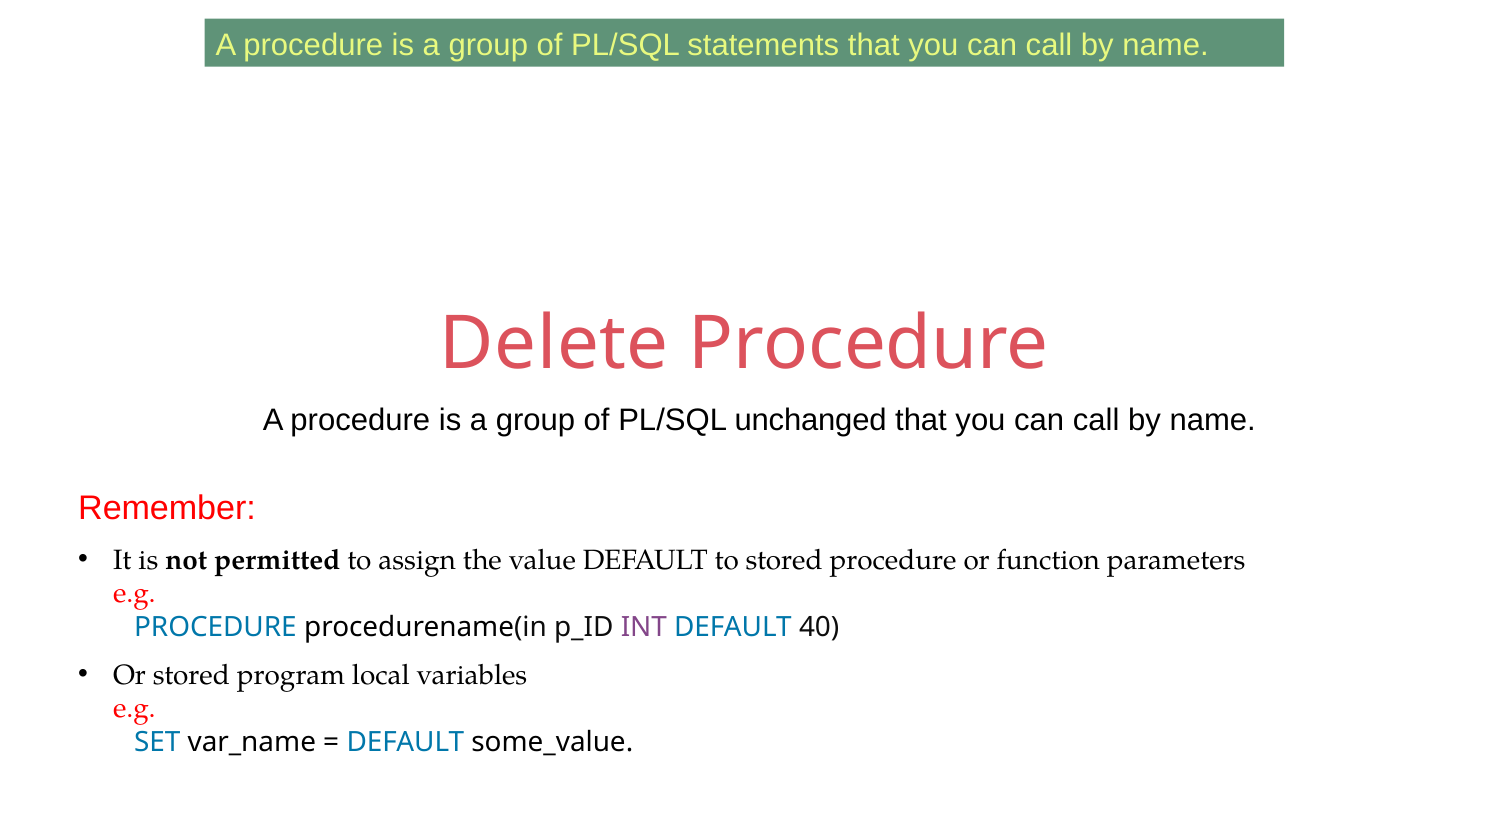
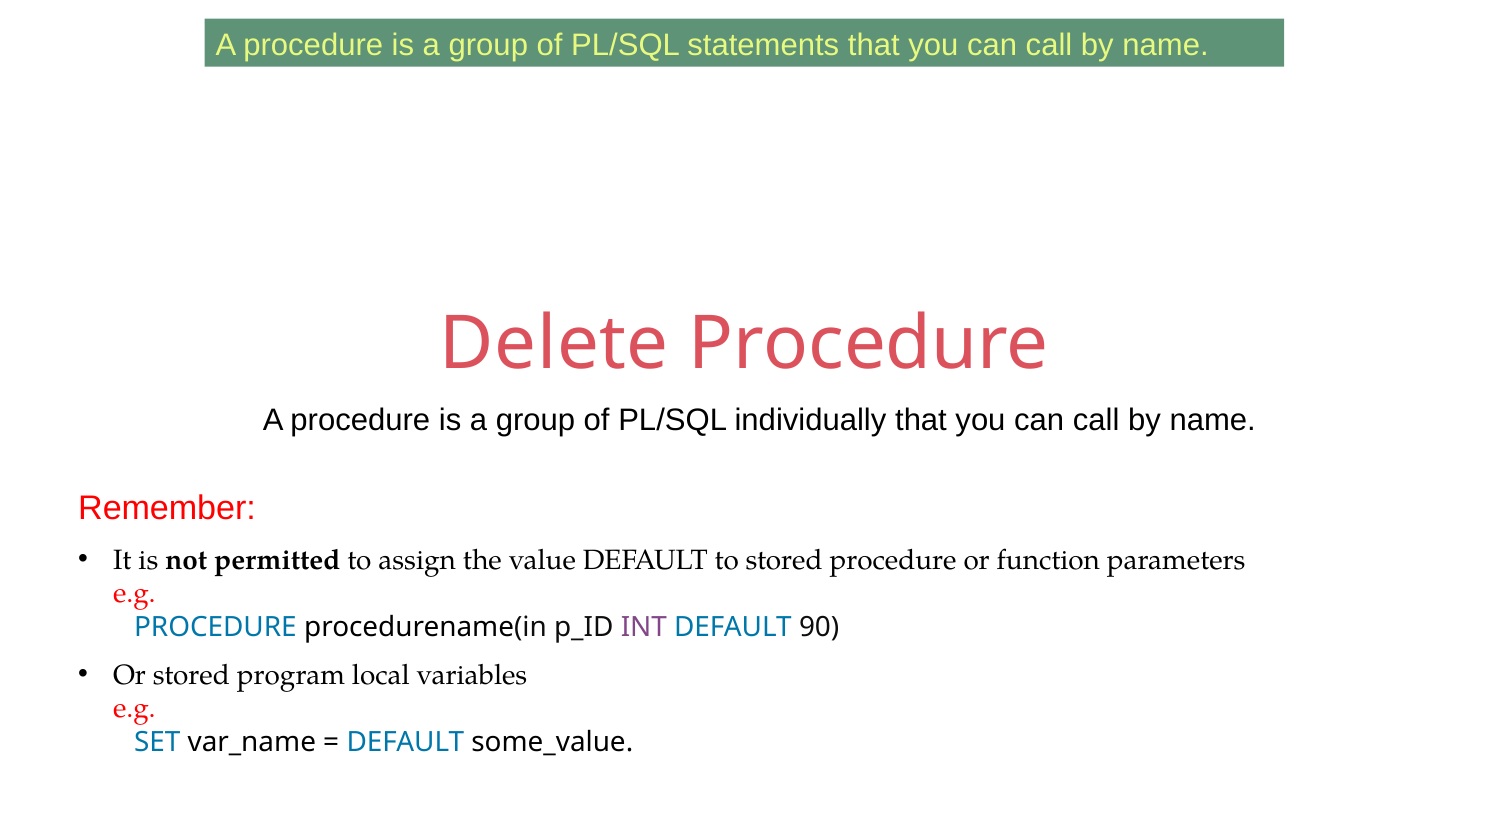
unchanged: unchanged -> individually (810, 421)
40: 40 -> 90 (819, 627)
